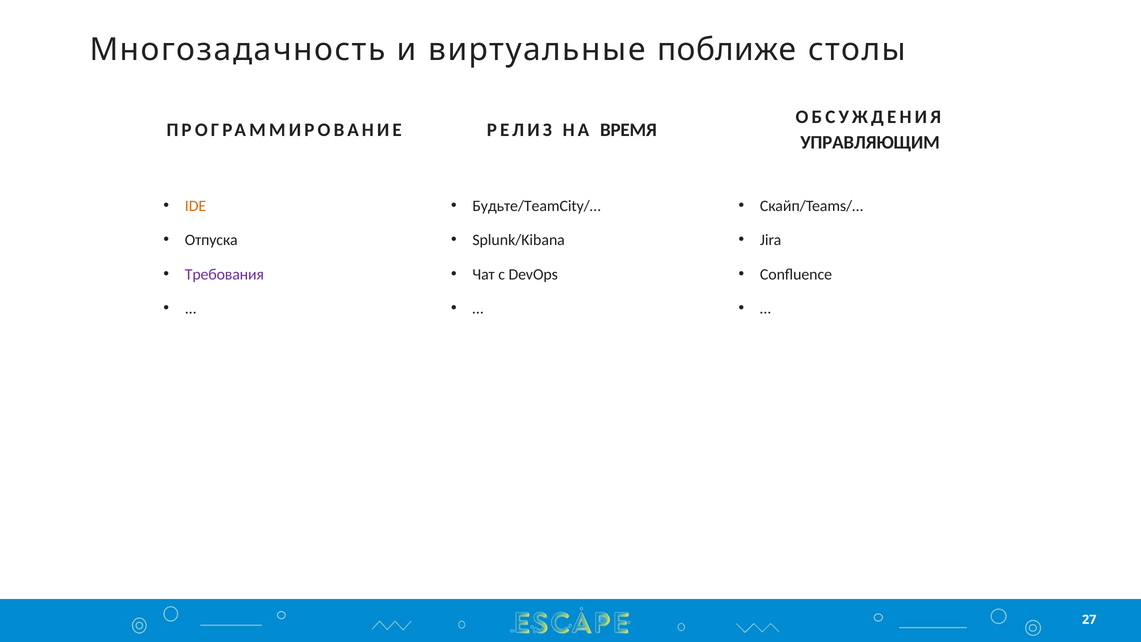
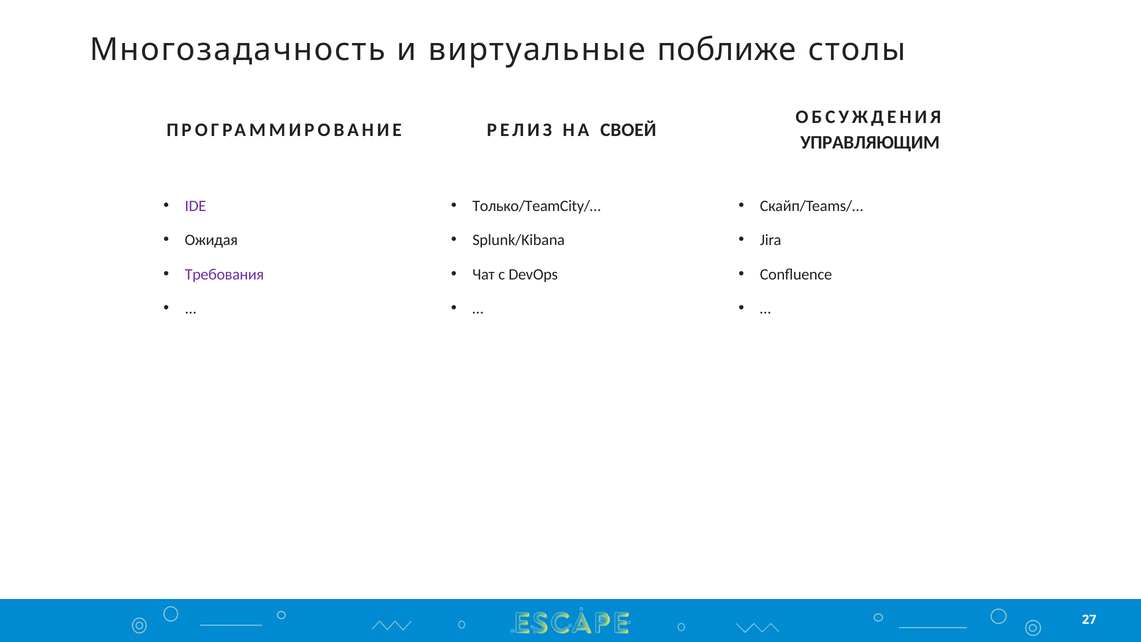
ВРЕМЯ: ВРЕМЯ -> СВОЕЙ (628, 130)
IDE colour: orange -> purple (196, 206)
Будьте/TeamCity/…: Будьте/TeamCity/… -> Только/TeamCity/… (537, 206)
Отпуска: Отпуска -> Ожидая (211, 240)
